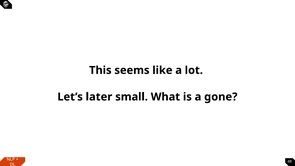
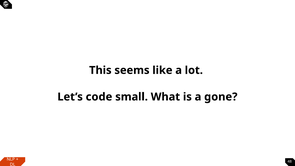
later: later -> code (99, 97)
